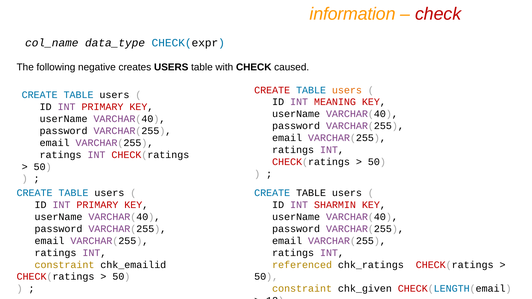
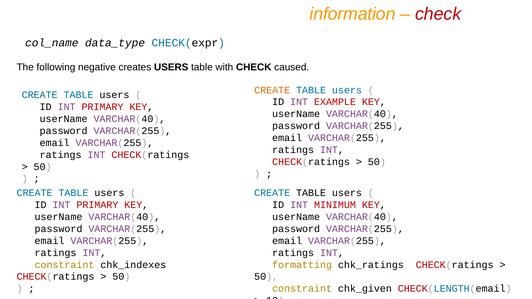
CREATE colour: red -> orange (272, 90)
users colour: orange -> blue (347, 90)
MEANING: MEANING -> EXAMPLE (335, 102)
SHARMIN: SHARMIN -> MINIMUM (335, 205)
chk_emailid: chk_emailid -> chk_indexes (133, 265)
referenced: referenced -> formatting (302, 265)
